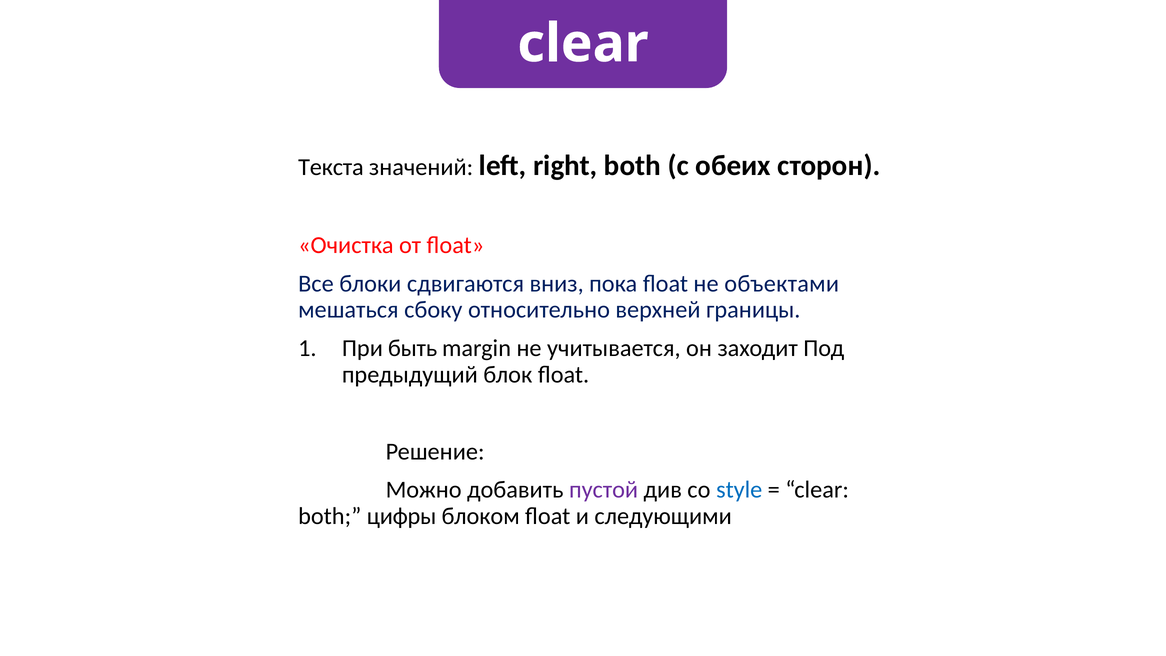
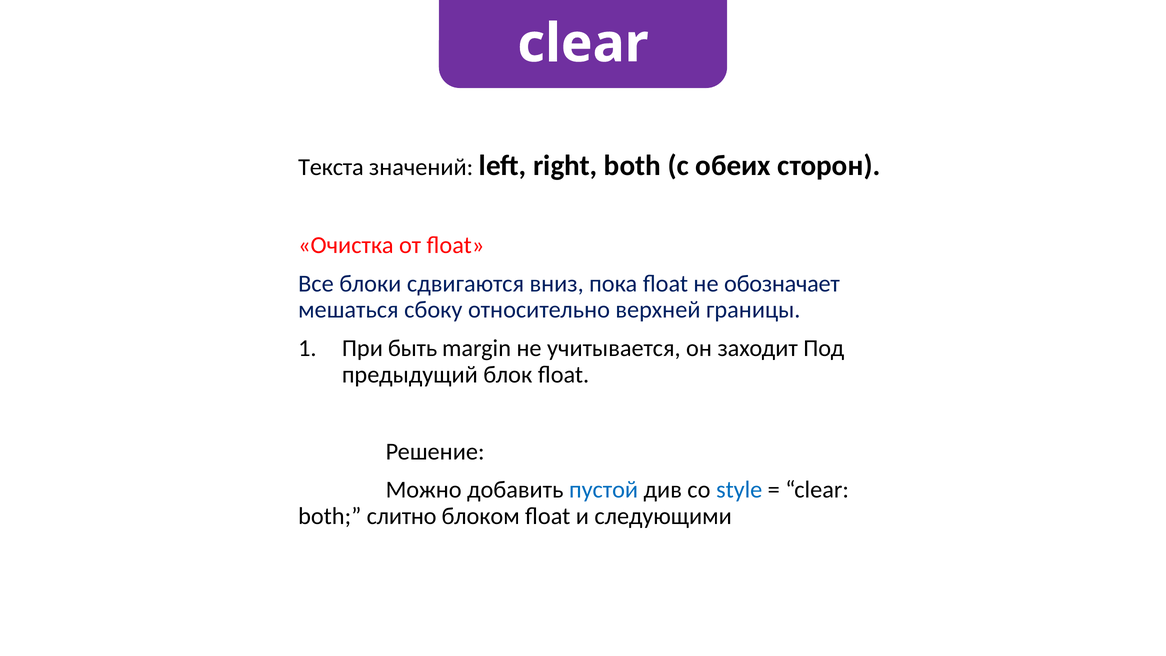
объектами: объектами -> обозначает (782, 284)
пустой colour: purple -> blue (604, 490)
цифры: цифры -> слитно (402, 516)
